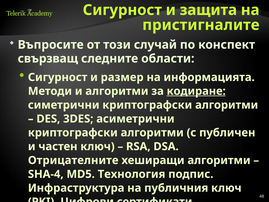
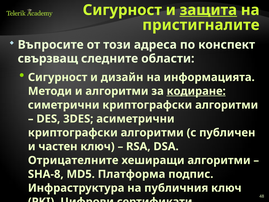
защита underline: none -> present (208, 10)
случай: случай -> адреса (155, 45)
размер: размер -> дизайн (122, 77)
SHA-4: SHA-4 -> SHA-8 (46, 174)
Технология: Технология -> Платформа (132, 174)
